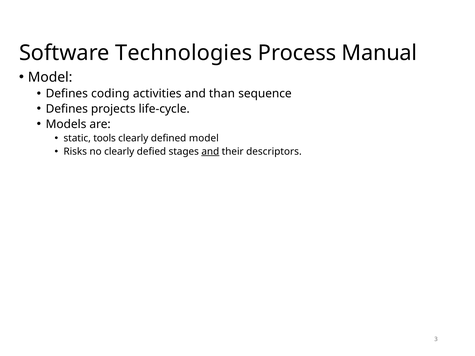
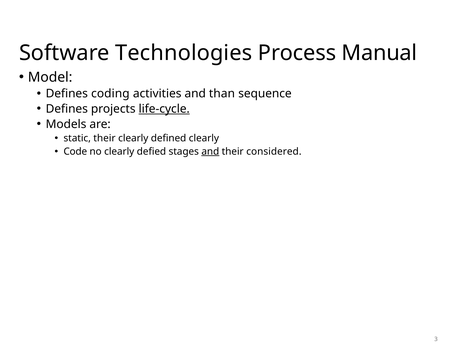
life-cycle underline: none -> present (164, 109)
static tools: tools -> their (105, 138)
defined model: model -> clearly (204, 138)
Risks: Risks -> Code (75, 152)
descriptors: descriptors -> considered (274, 152)
